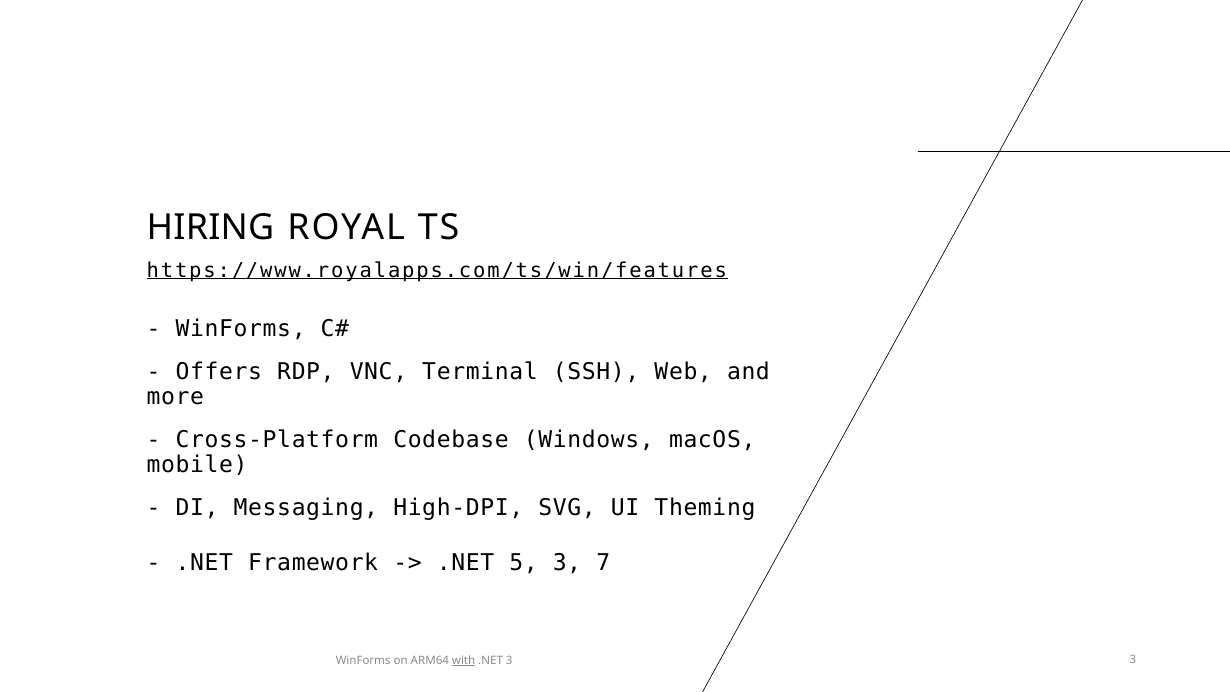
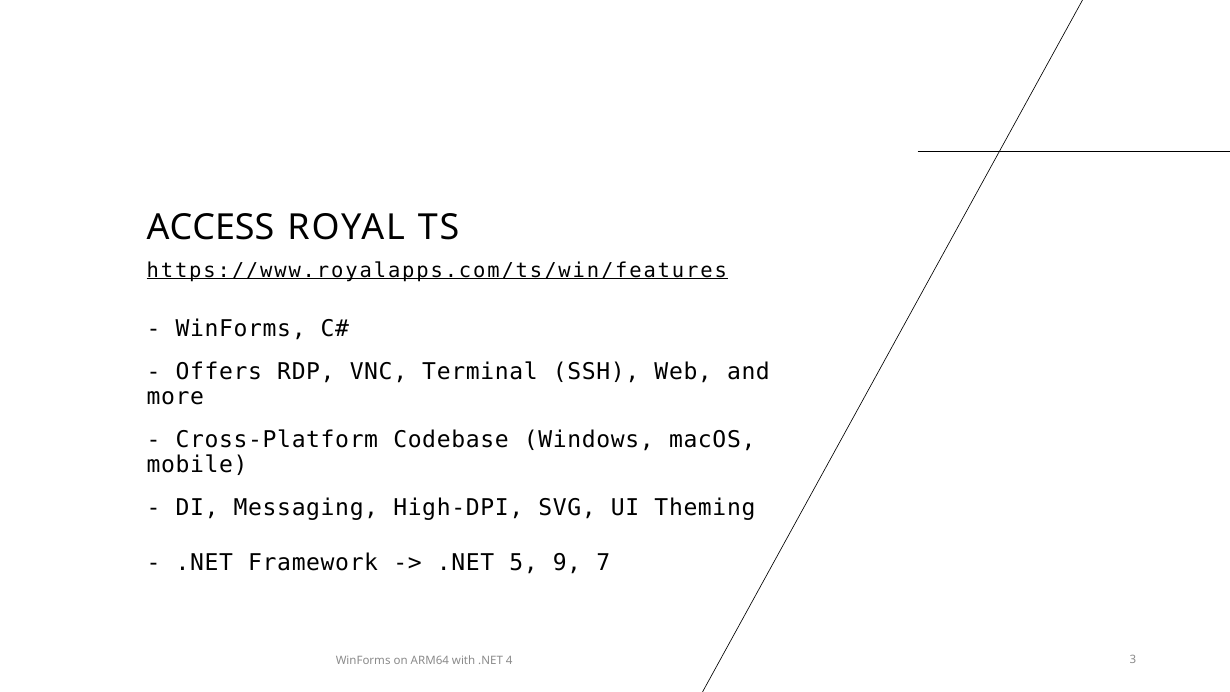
HIRING: HIRING -> ACCESS (211, 227)
5 3: 3 -> 9 (567, 563)
with underline: present -> none (464, 660)
.NET 3: 3 -> 4 (509, 660)
